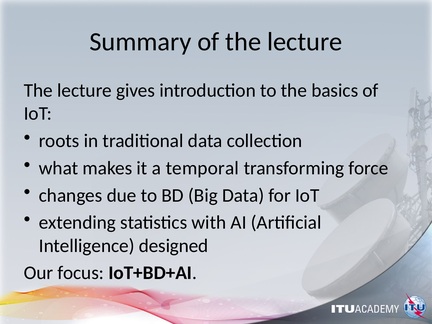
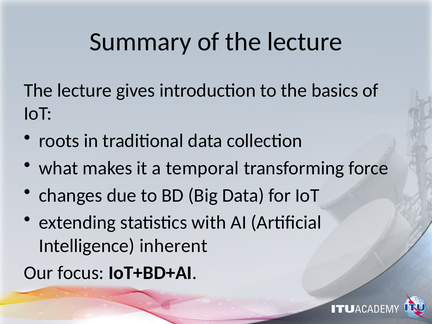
designed: designed -> inherent (173, 246)
